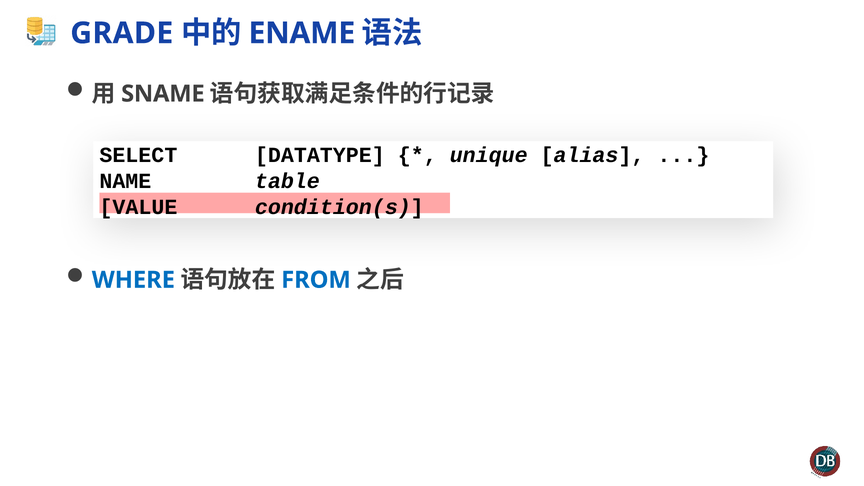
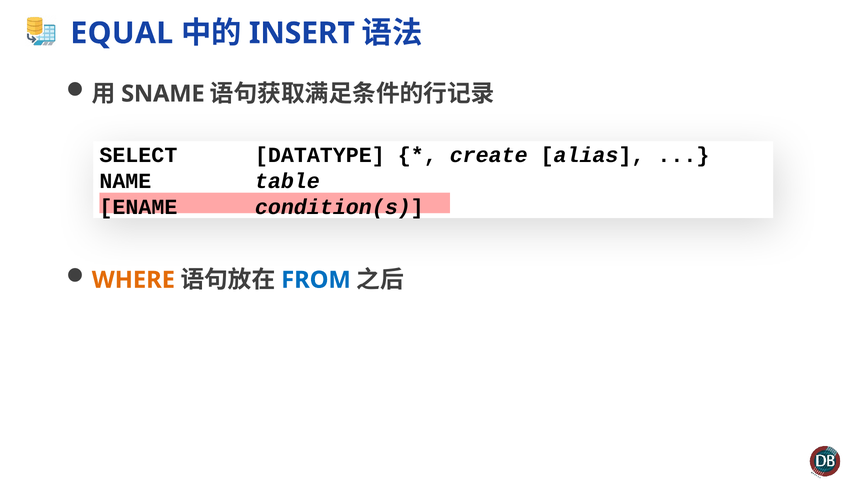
GRADE: GRADE -> EQUAL (122, 33)
ENAME: ENAME -> INSERT (302, 33)
unique: unique -> create (489, 155)
VALUE: VALUE -> ENAME (138, 207)
WHERE colour: blue -> orange (133, 280)
